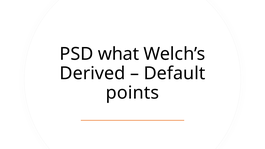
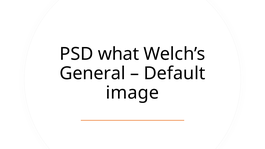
Derived: Derived -> General (93, 73)
points: points -> image (132, 93)
